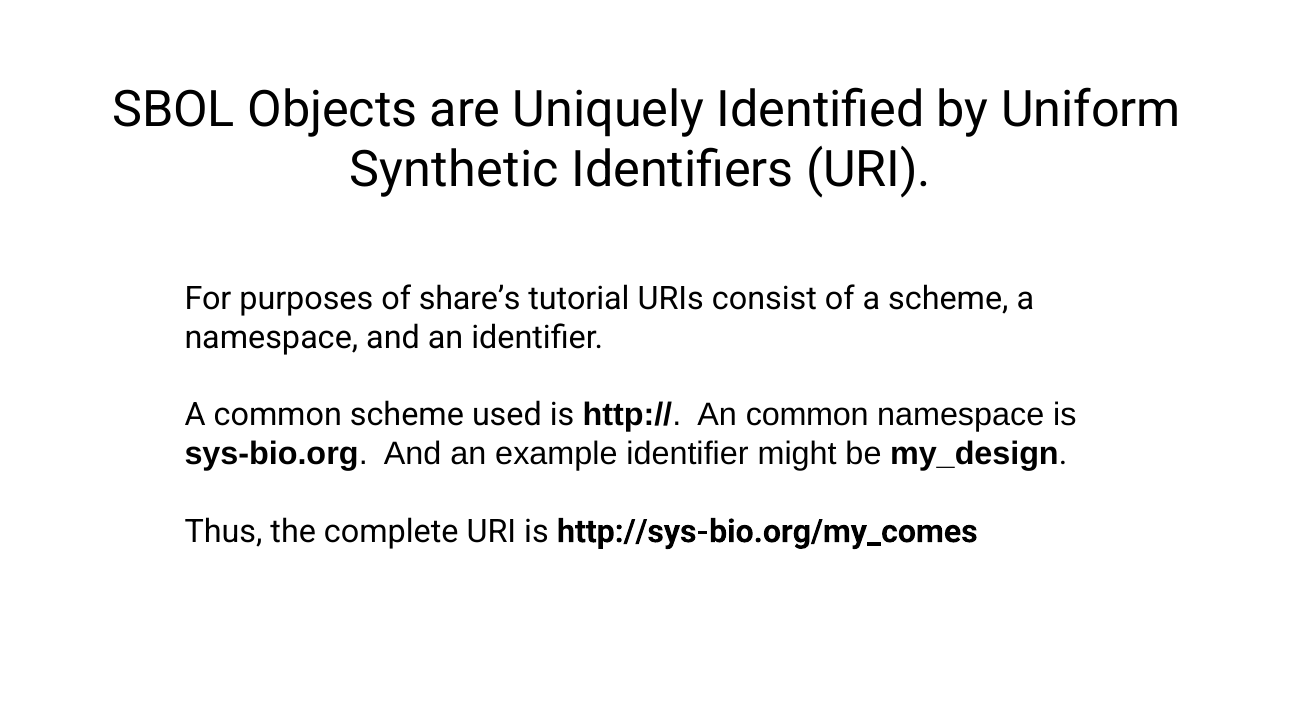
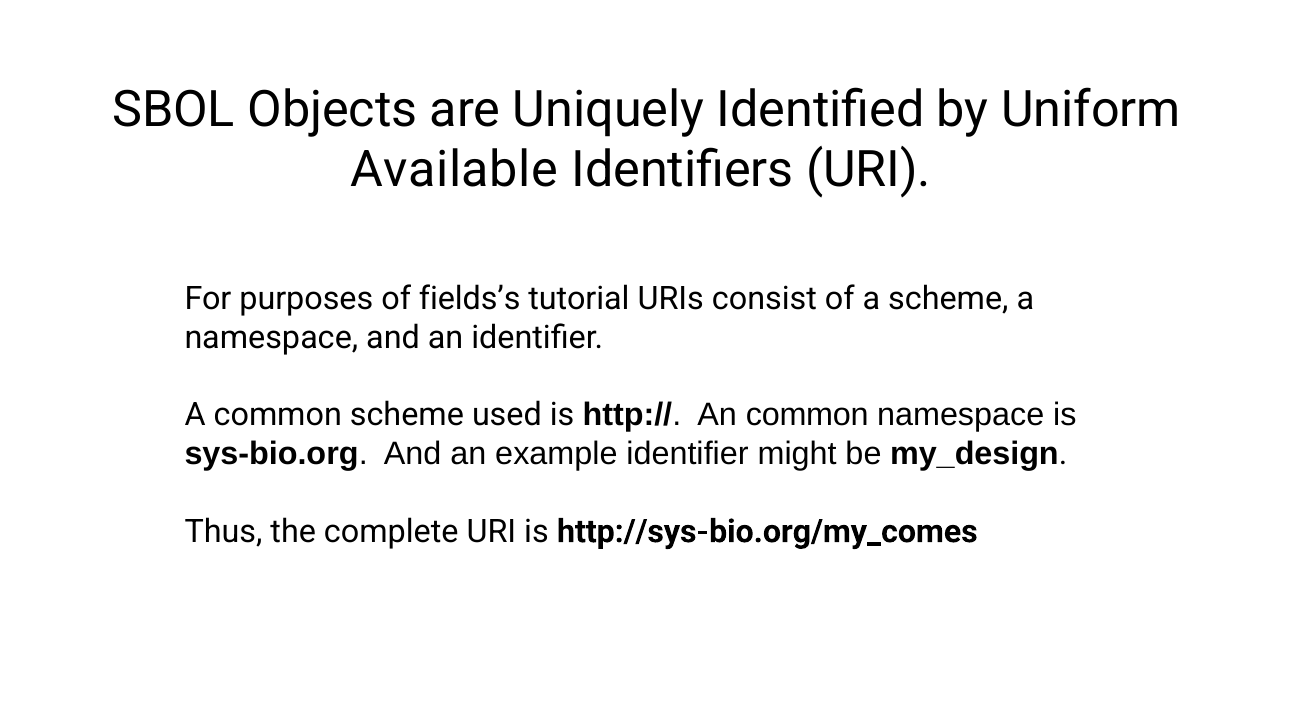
Synthetic: Synthetic -> Available (454, 170)
share’s: share’s -> fields’s (470, 299)
